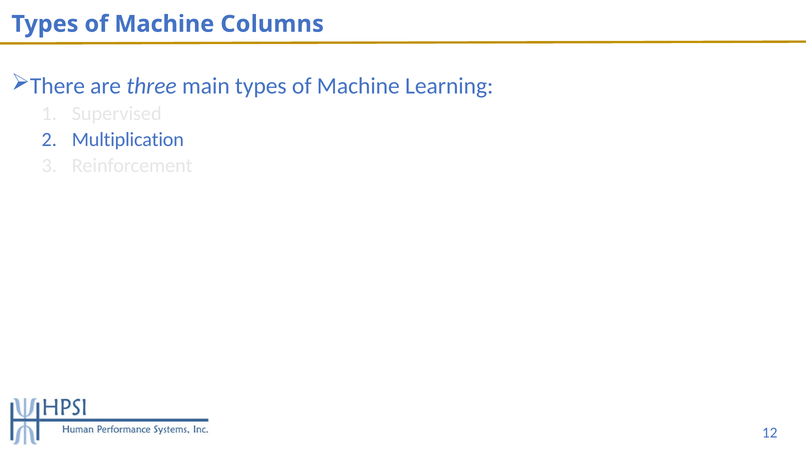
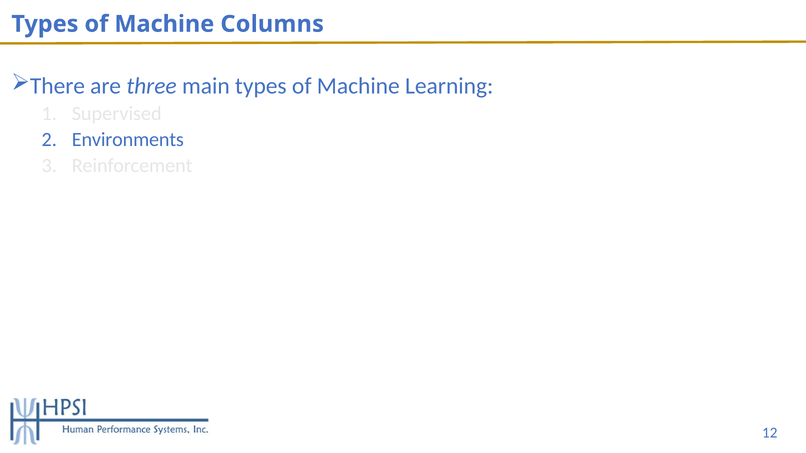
Multiplication: Multiplication -> Environments (128, 140)
